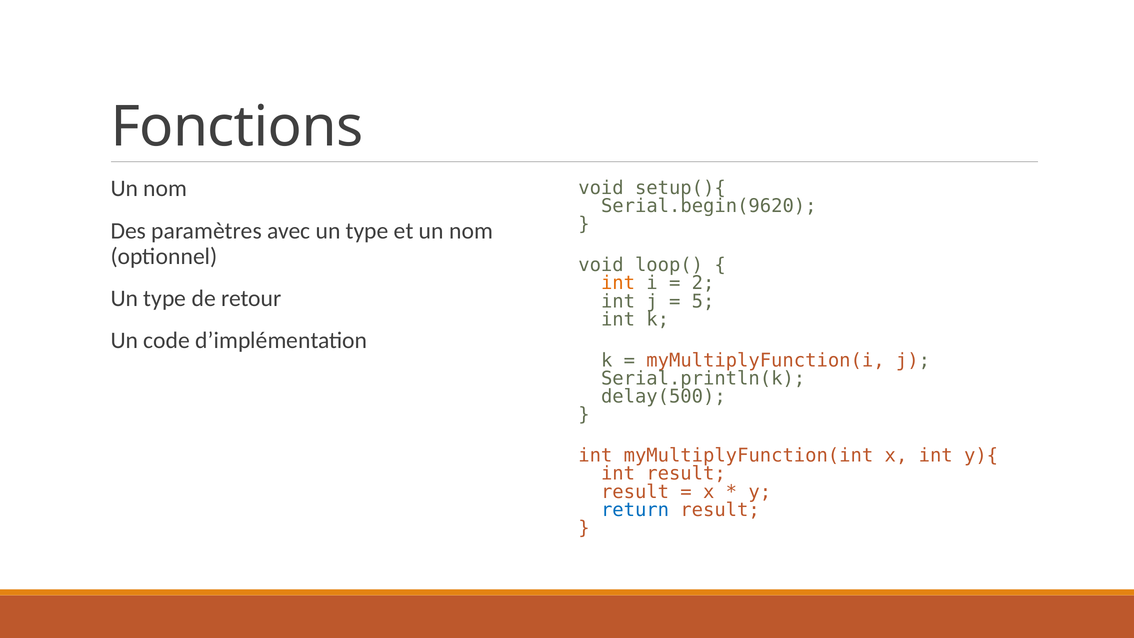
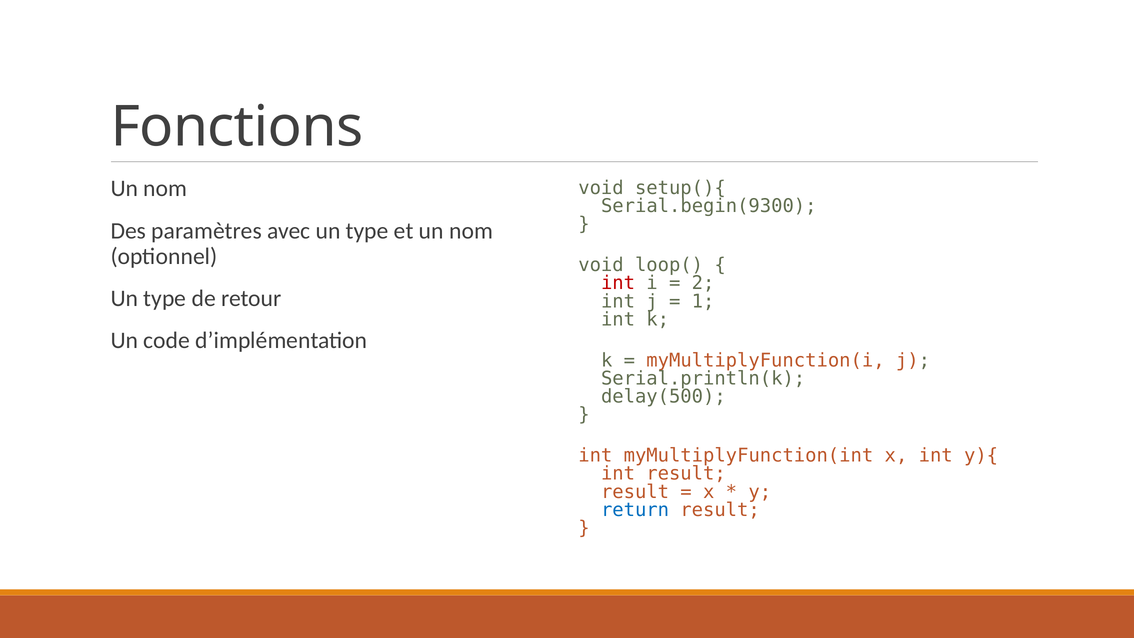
Serial.begin(9620: Serial.begin(9620 -> Serial.begin(9300 (709, 206)
int colour: orange -> red (618, 283)
5: 5 -> 1 (703, 301)
